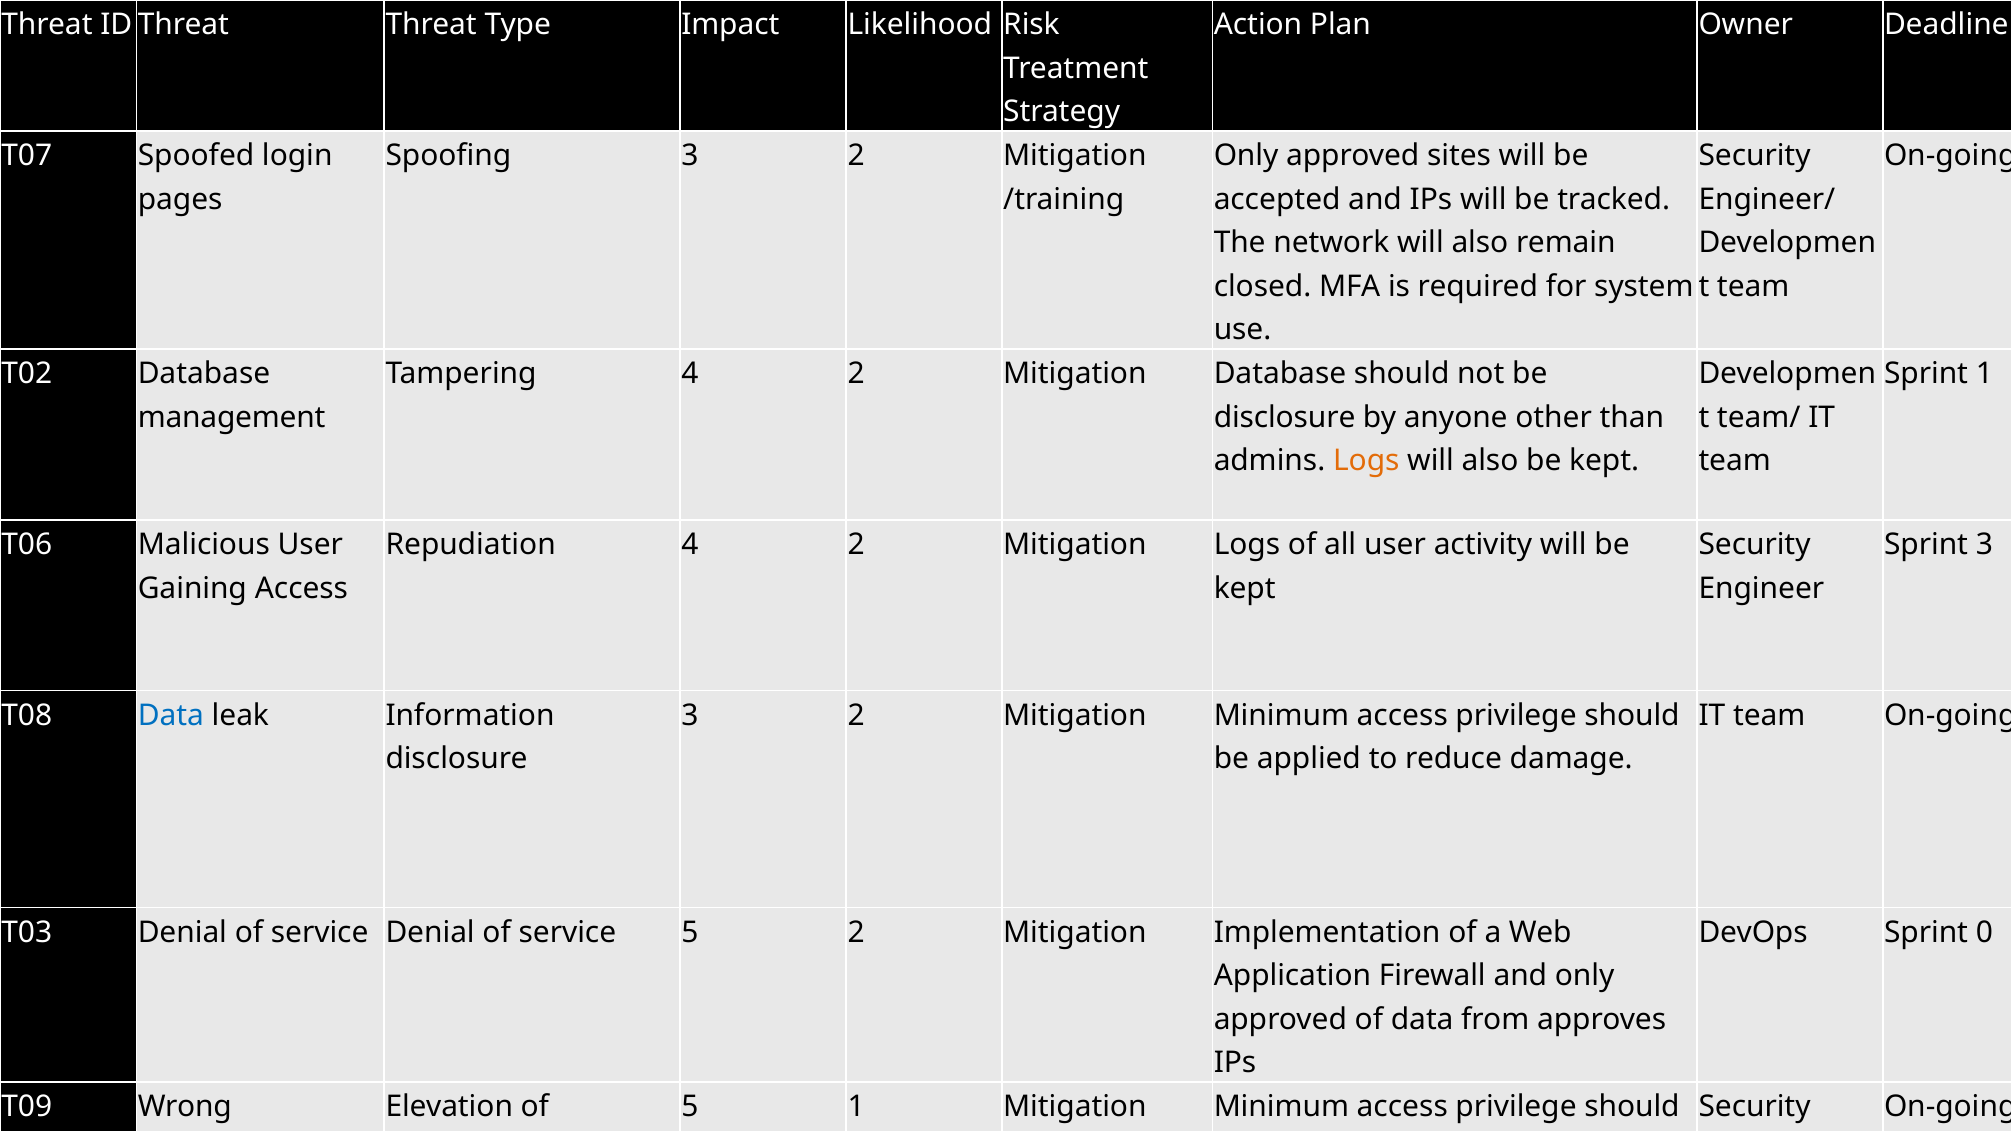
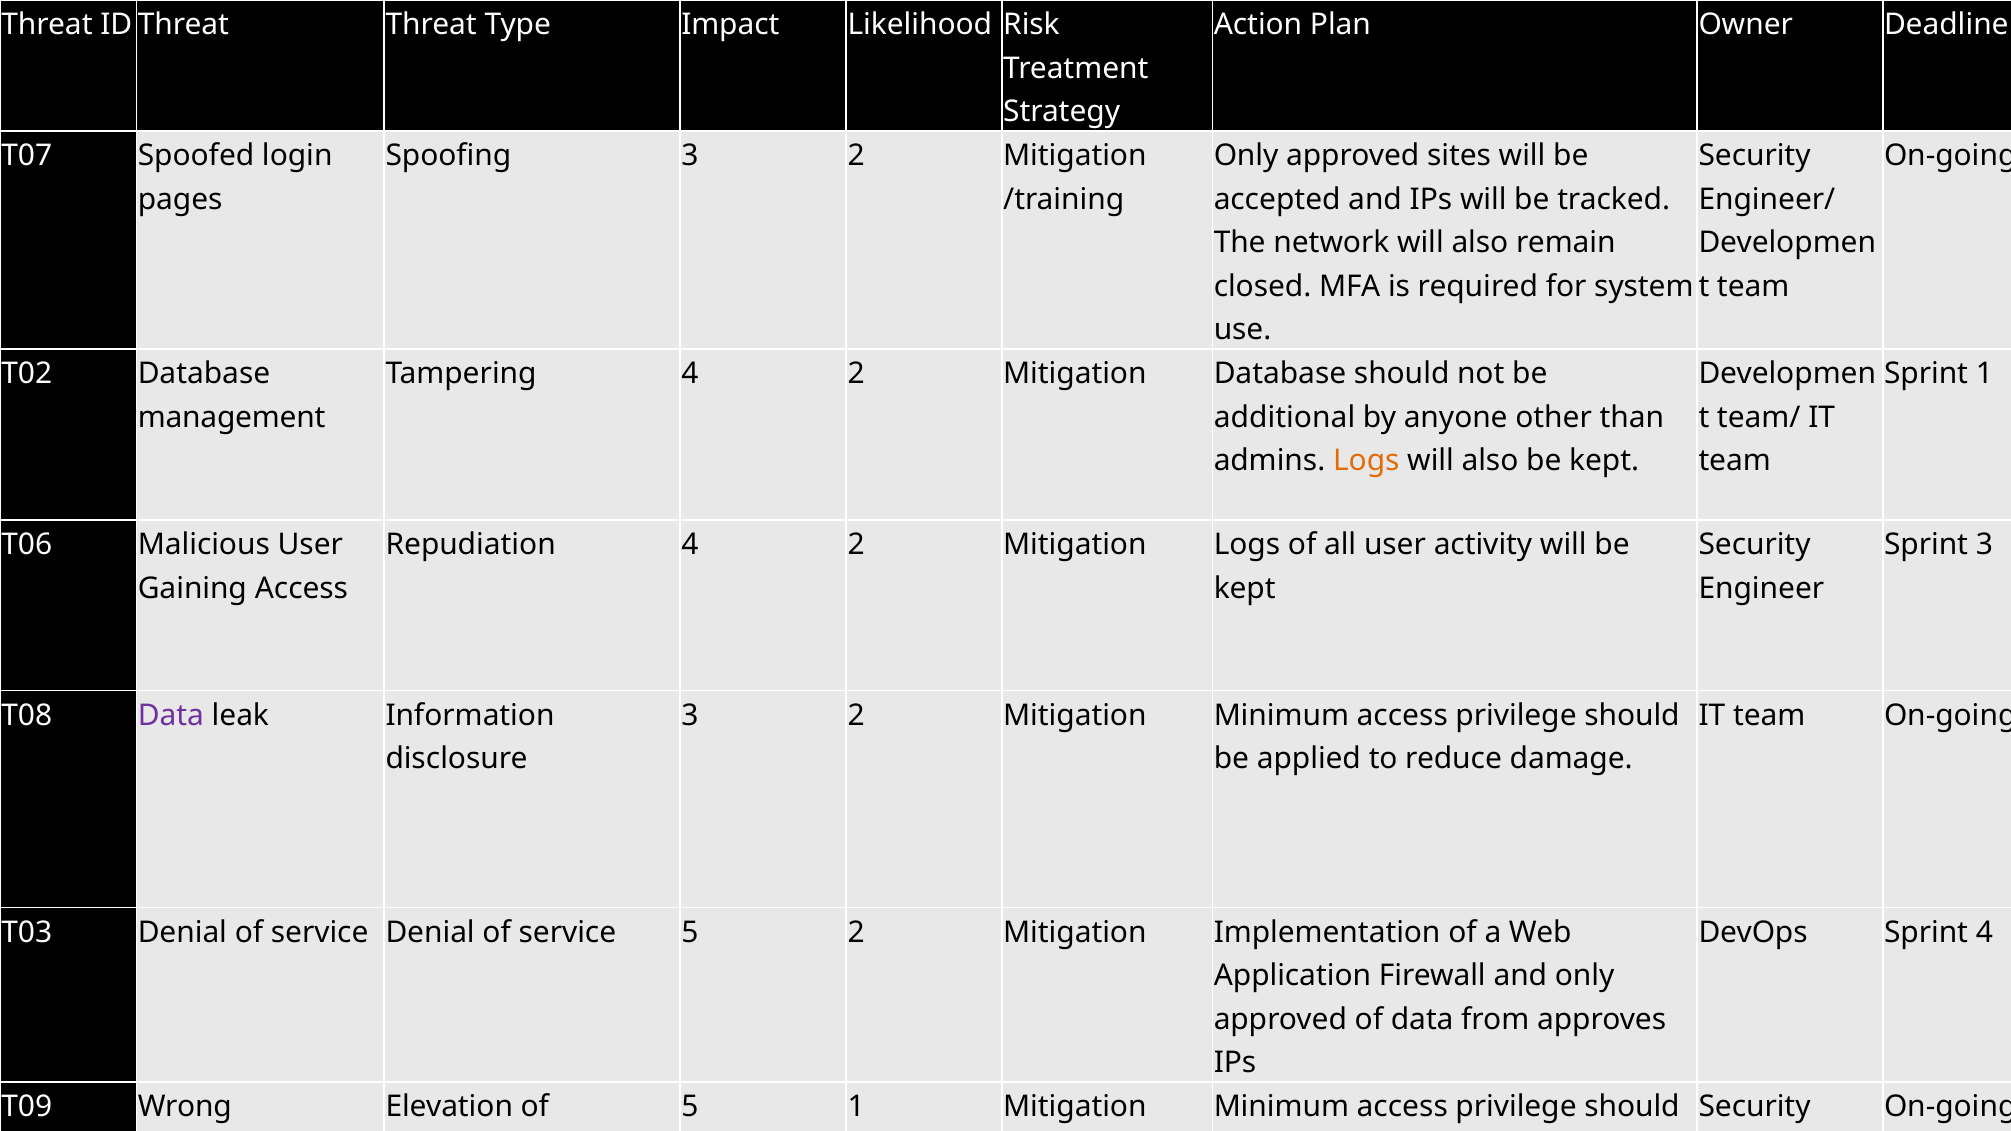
disclosure: disclosure -> additional (1285, 417)
Data colour: blue -> purple (171, 716)
Sprint 0: 0 -> 4 (1984, 933)
